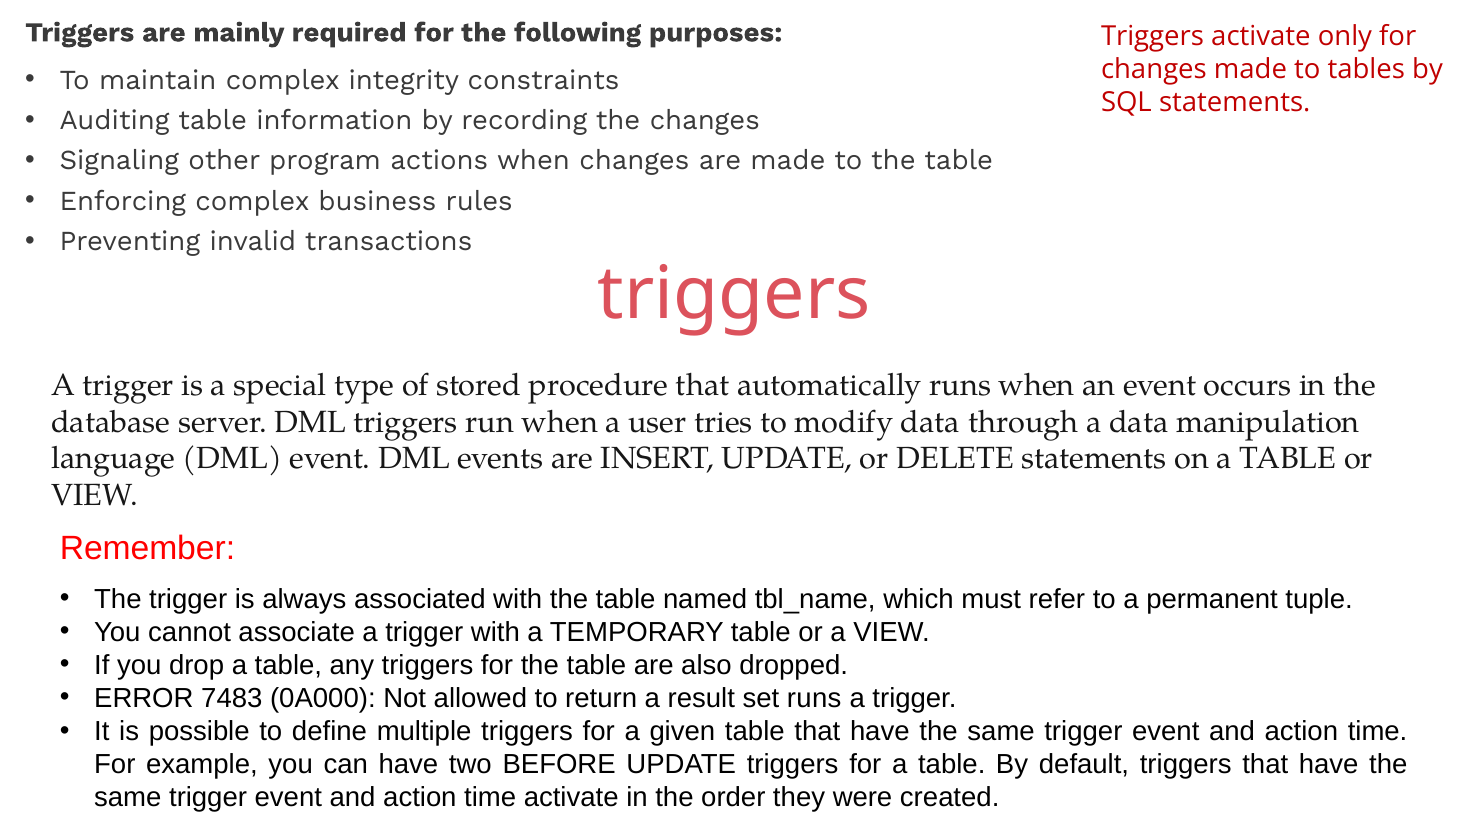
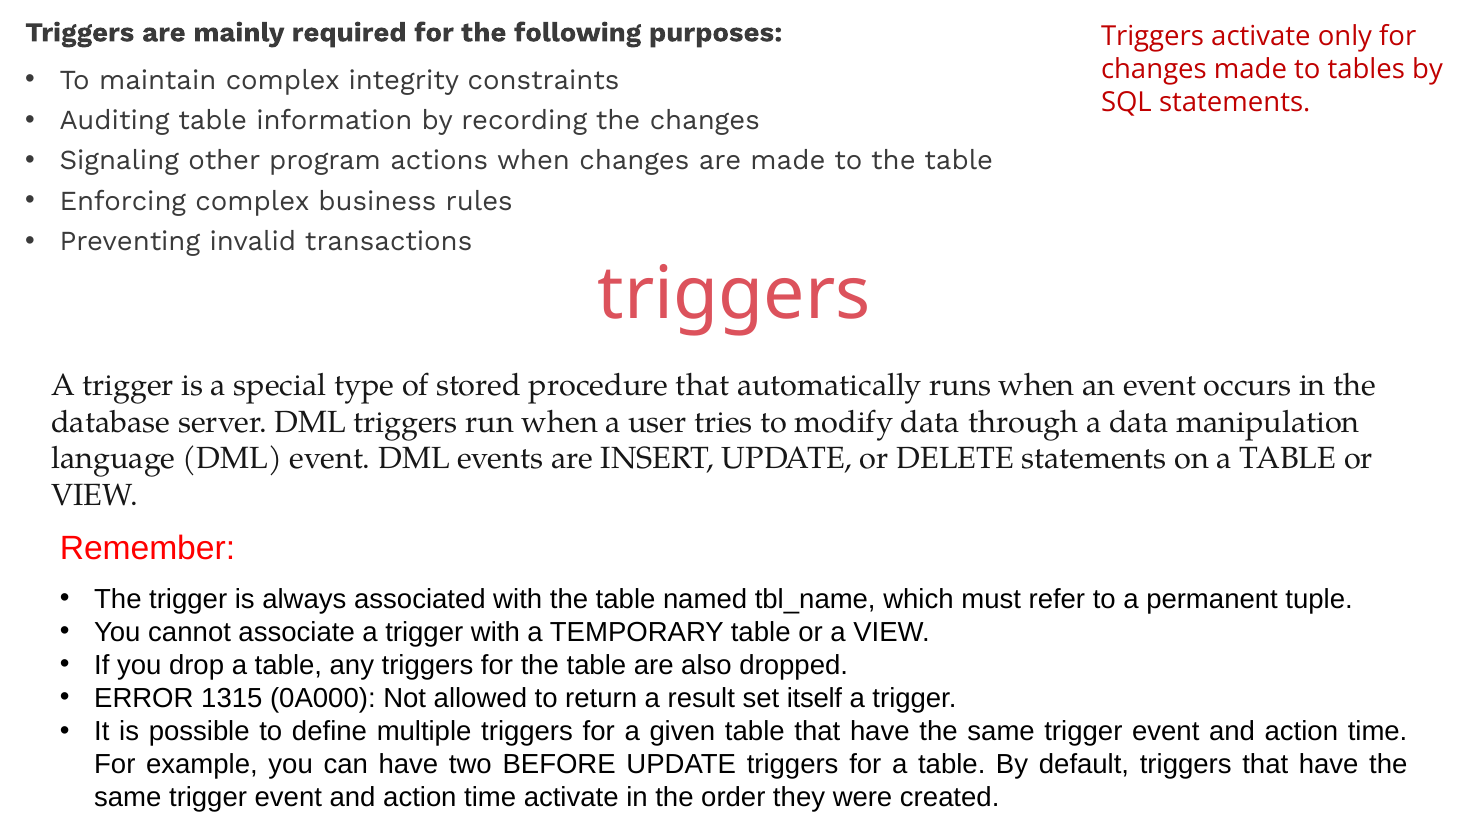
7483: 7483 -> 1315 (232, 699)
set runs: runs -> itself (814, 699)
